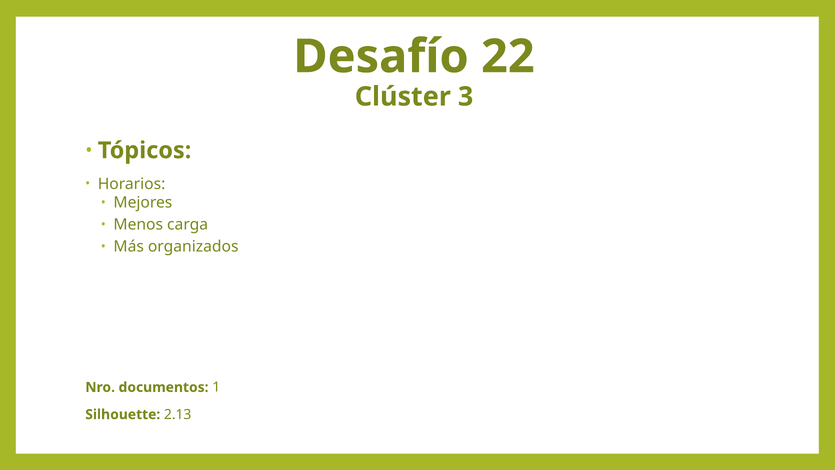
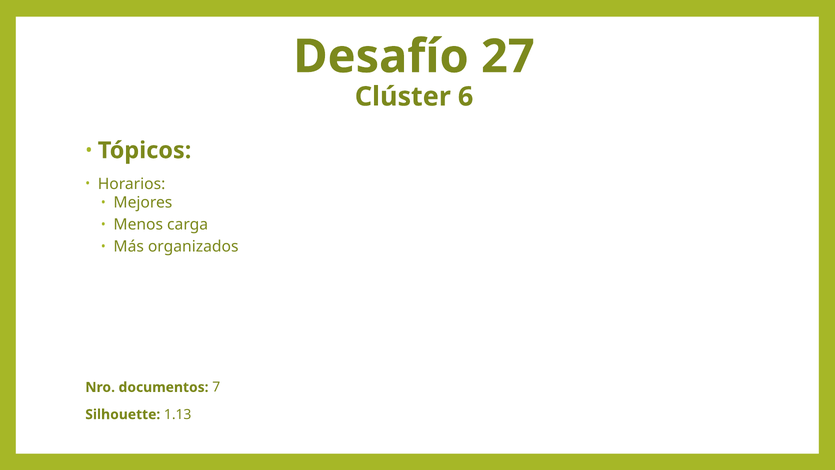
22: 22 -> 27 (508, 57)
3: 3 -> 6 (466, 97)
1: 1 -> 7 (216, 387)
2.13: 2.13 -> 1.13 (178, 414)
